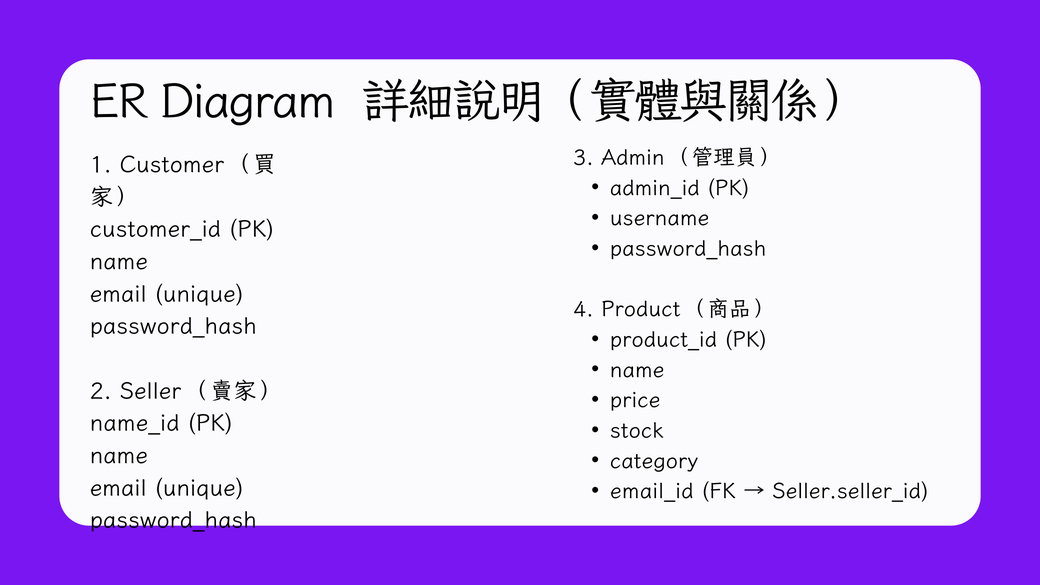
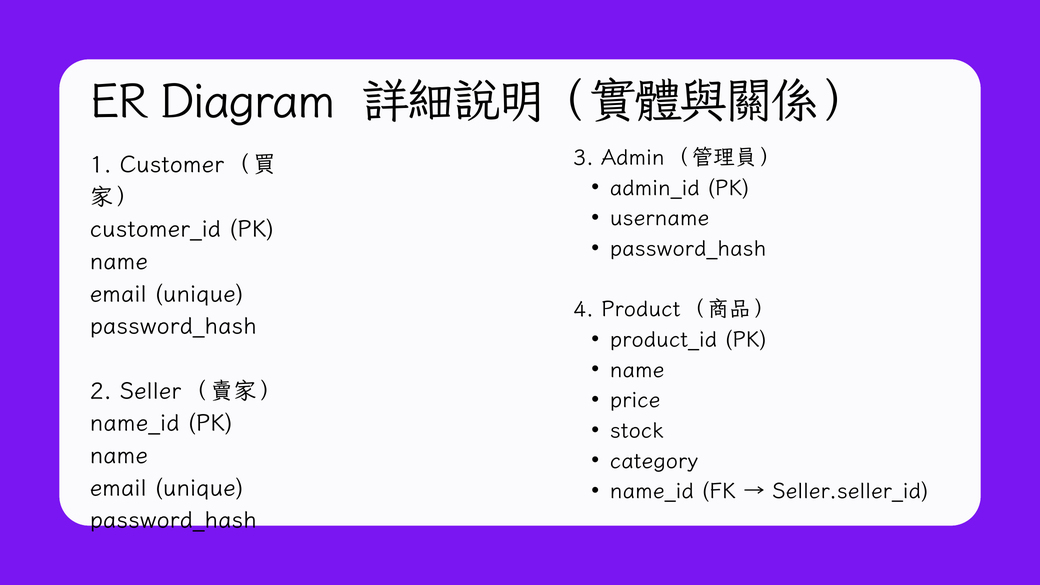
email_id: email_id -> name_id (652, 491)
